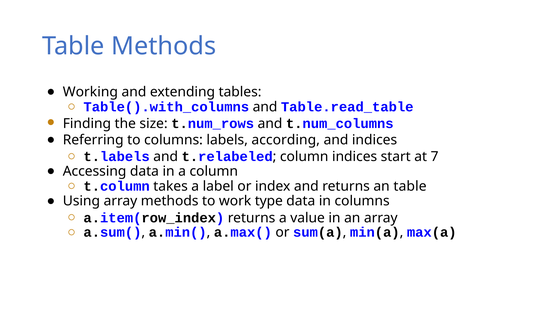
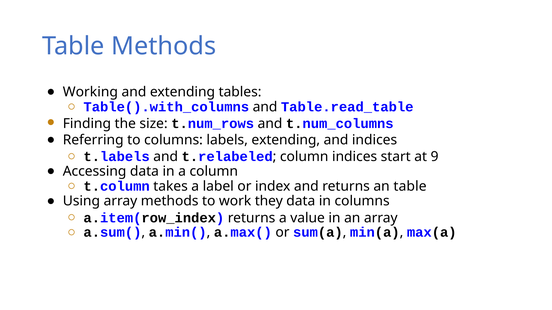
labels according: according -> extending (286, 140)
7: 7 -> 9 (435, 157)
type: type -> they (269, 201)
